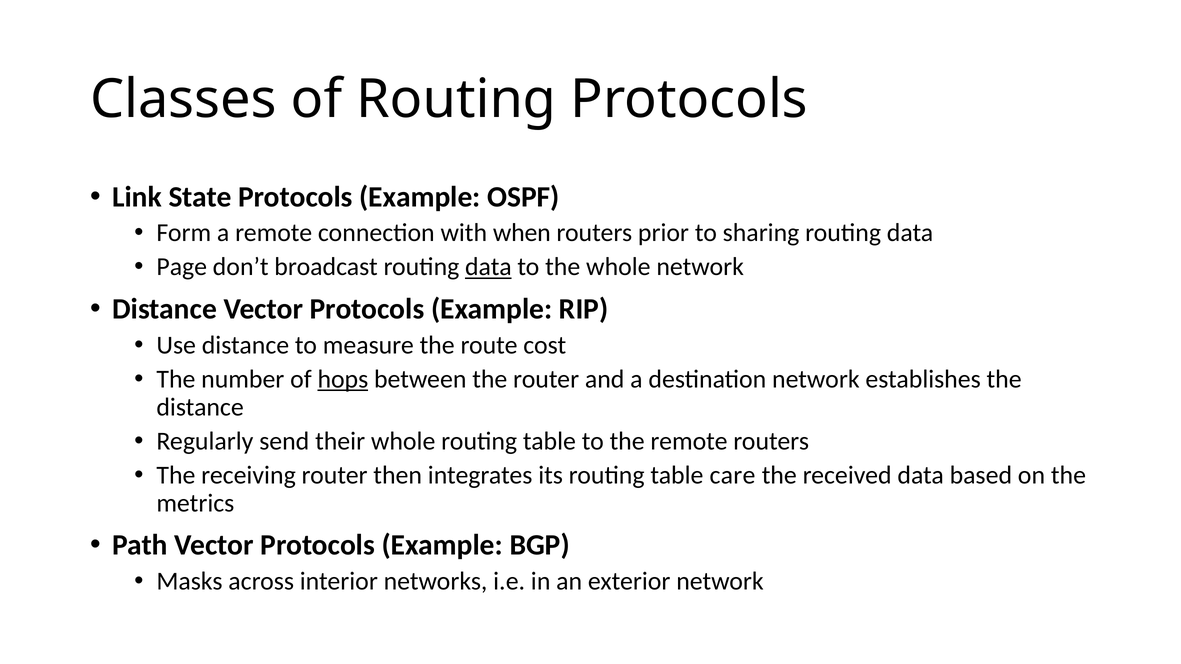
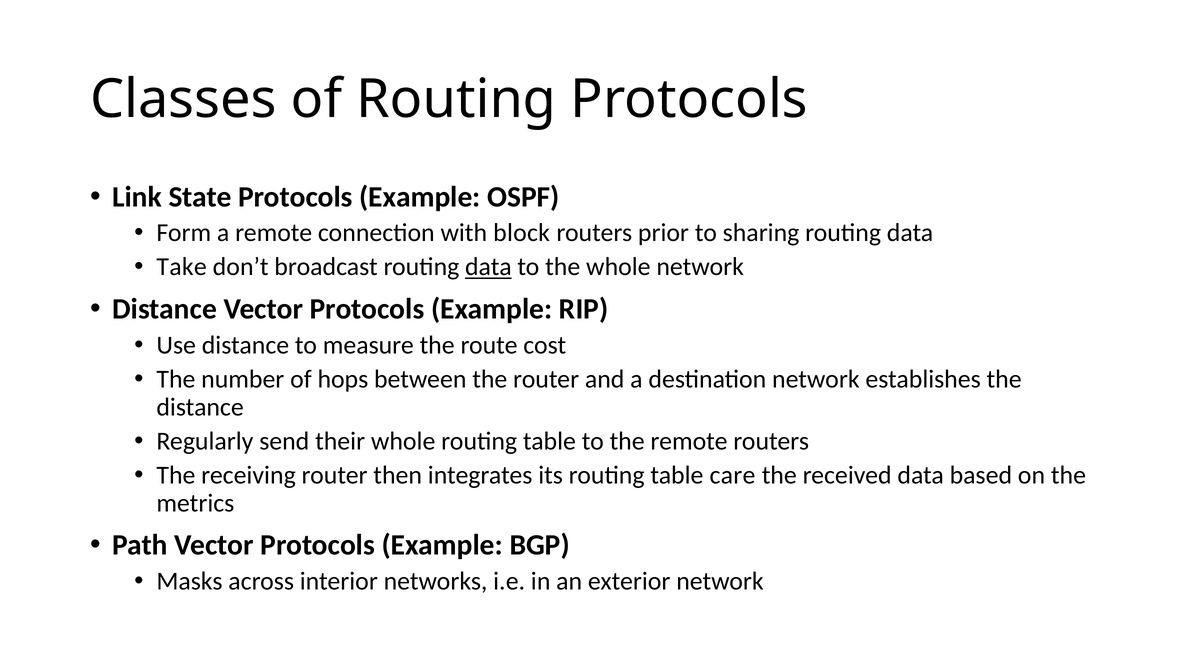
when: when -> block (522, 233)
Page: Page -> Take (182, 267)
hops underline: present -> none (343, 379)
